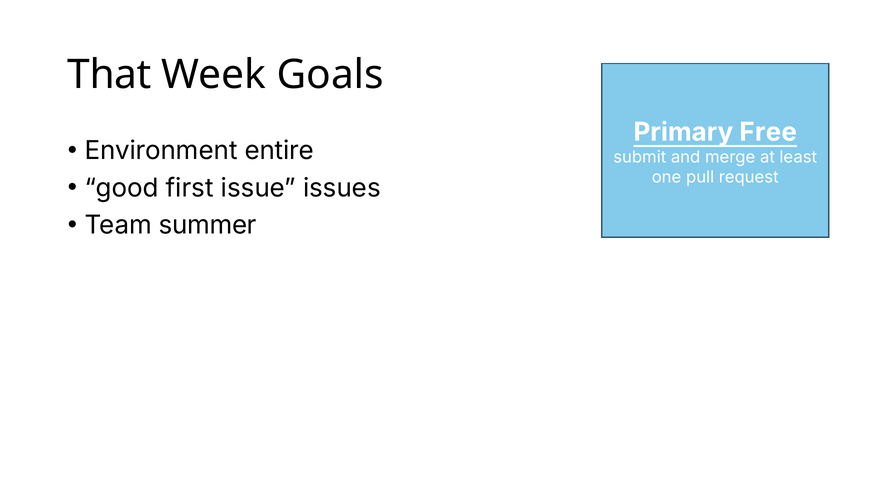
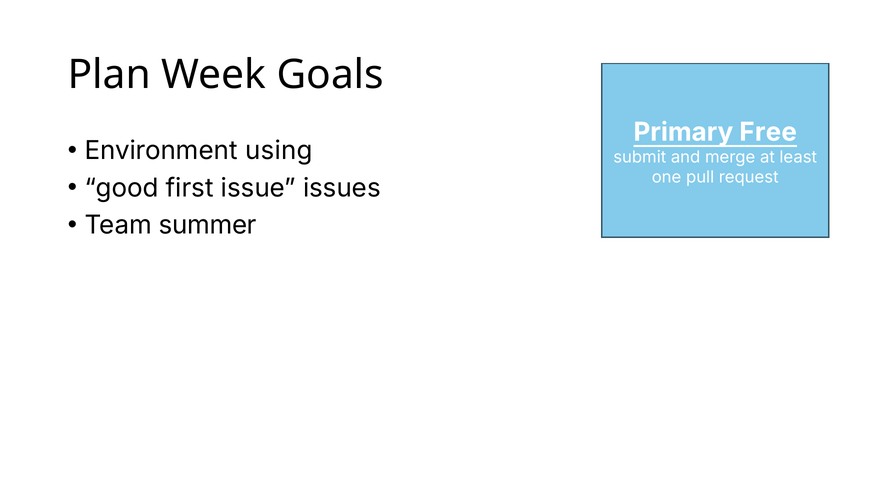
That: That -> Plan (109, 75)
entire: entire -> using (279, 150)
